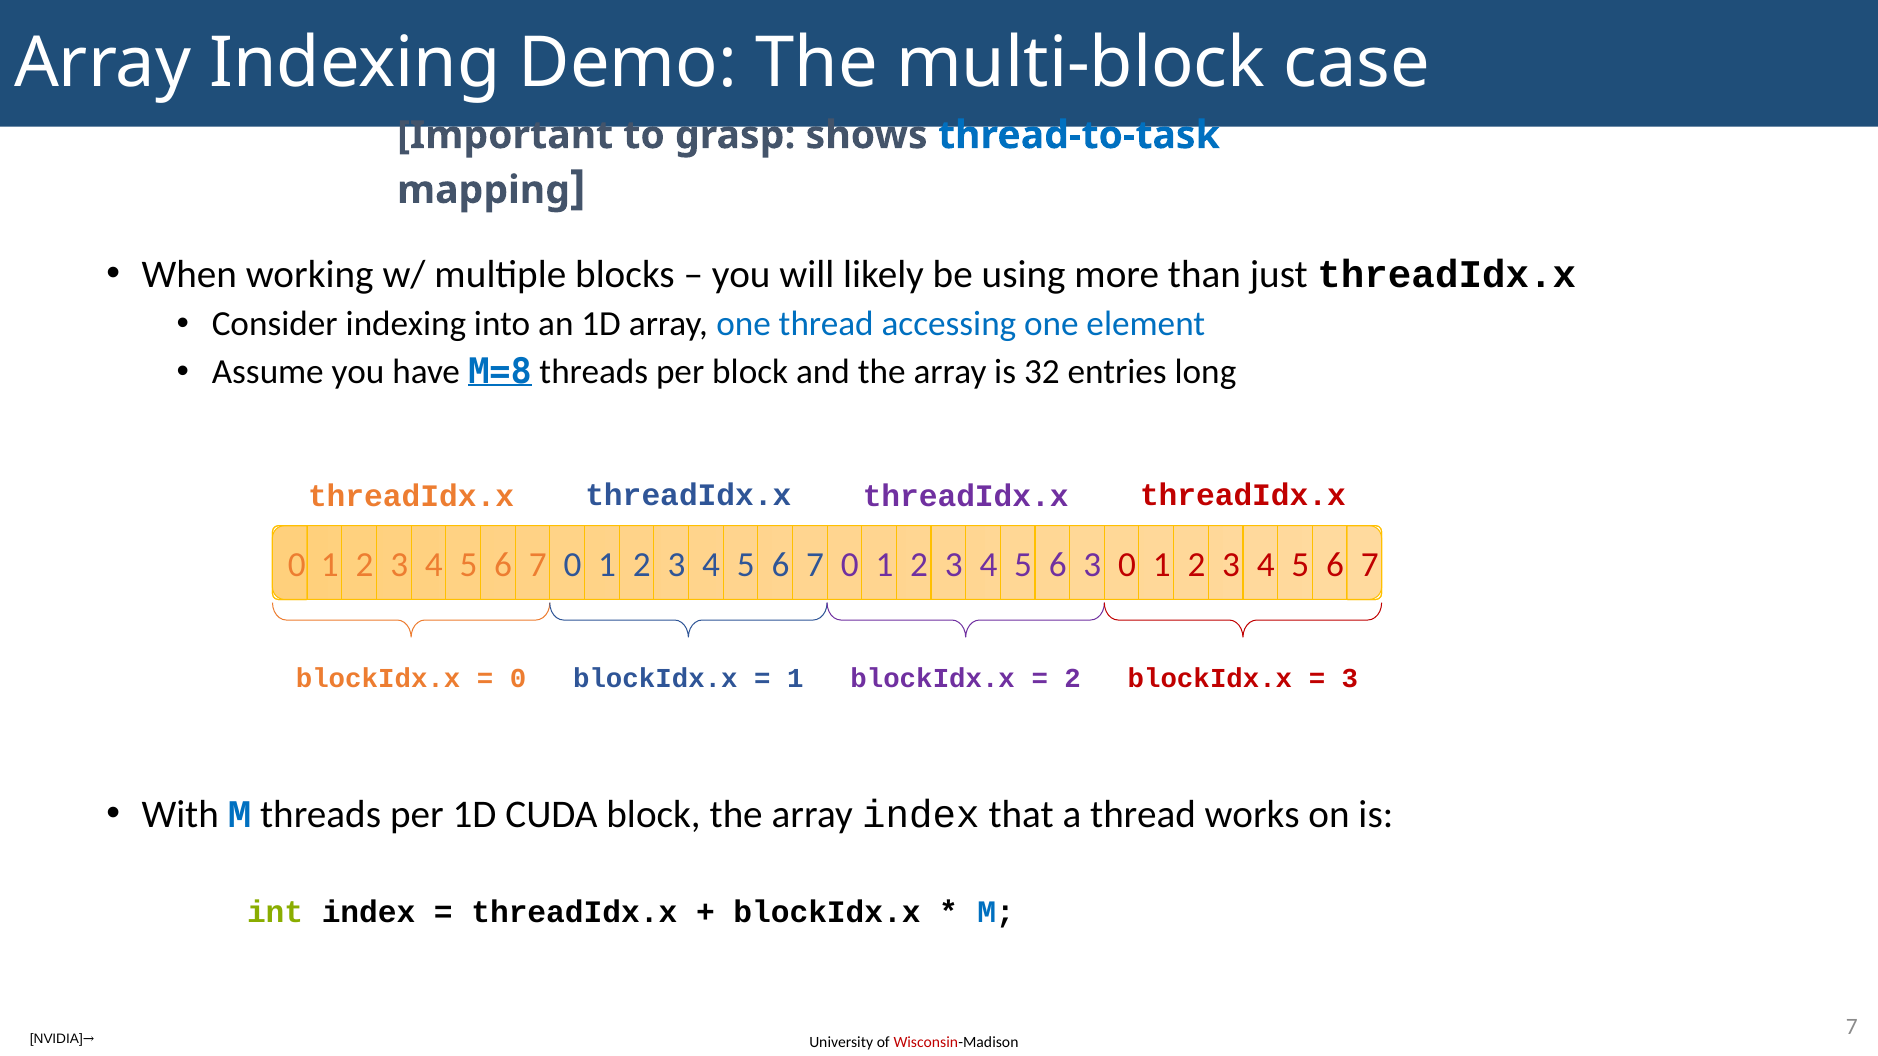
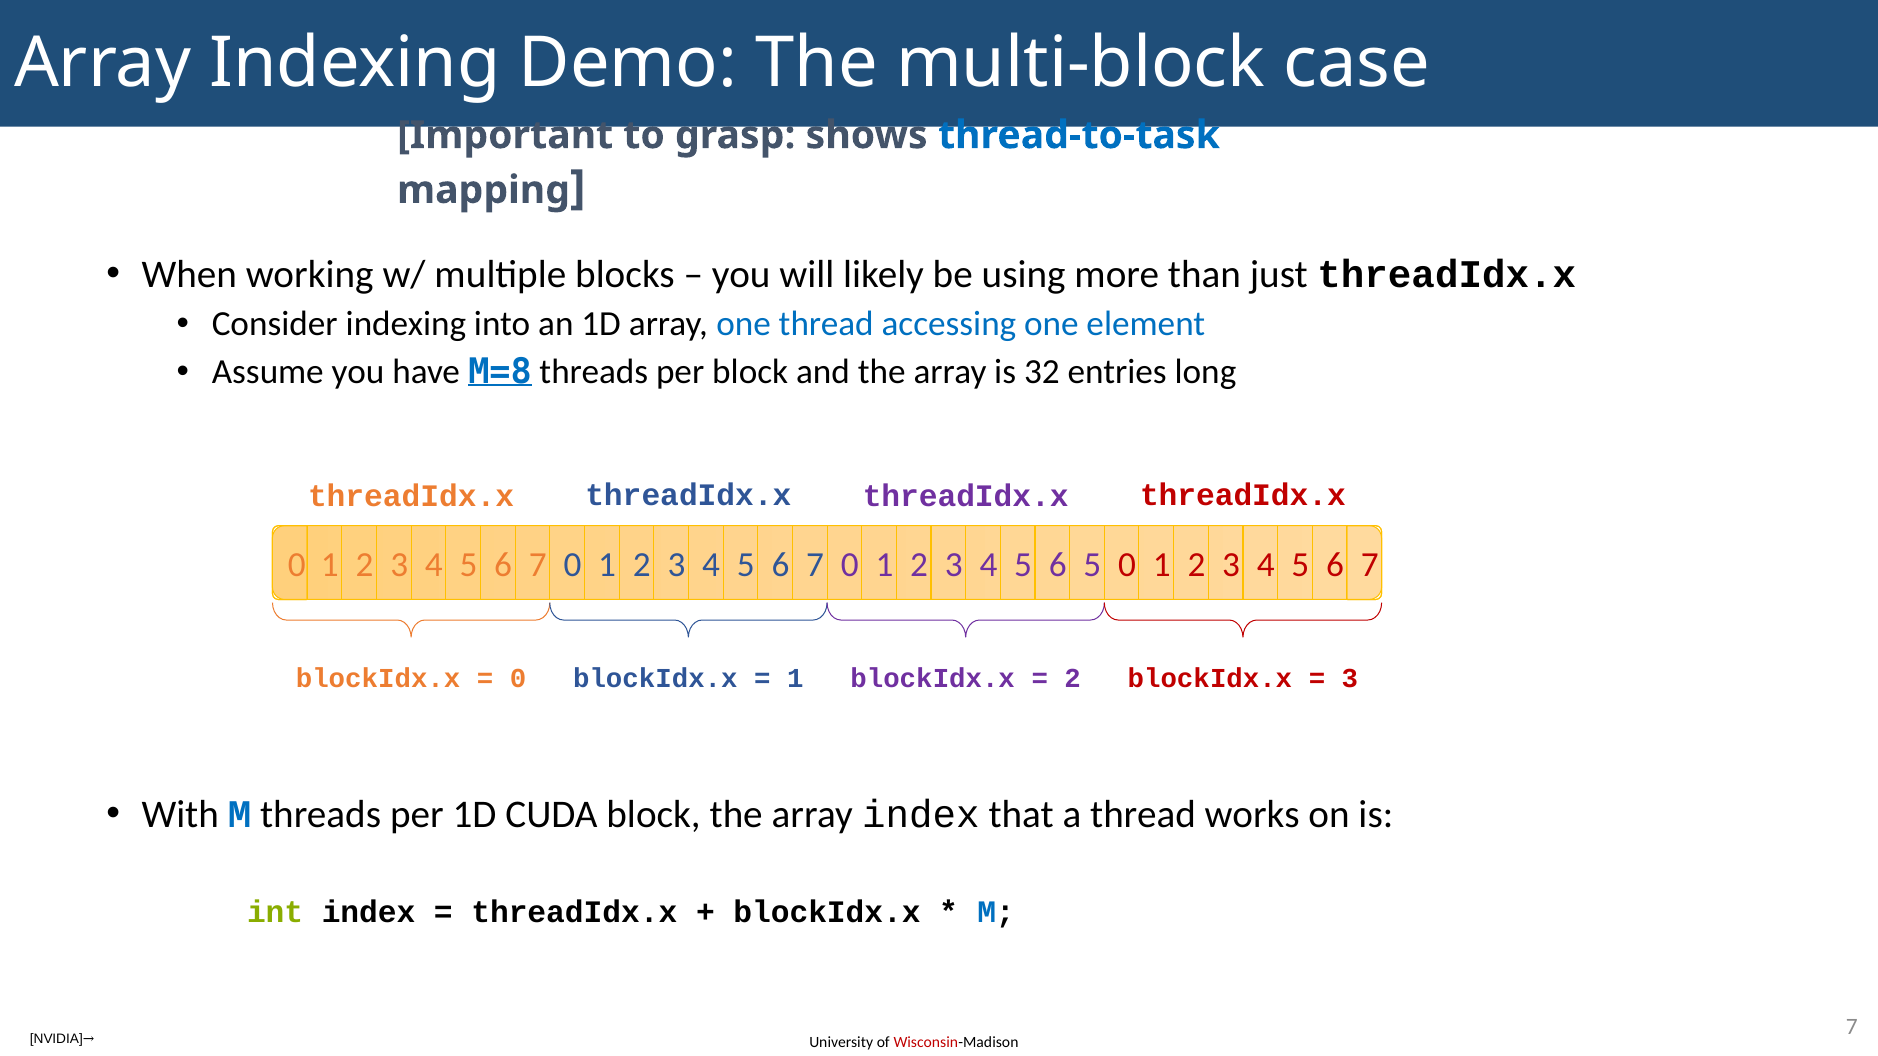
6 3: 3 -> 5 (1092, 565)
